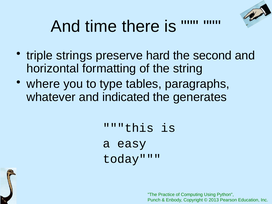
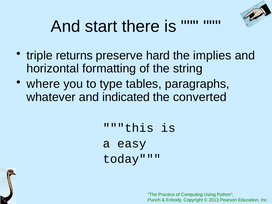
time: time -> start (101, 26)
strings: strings -> returns (74, 55)
second: second -> implies (212, 55)
generates: generates -> converted (200, 97)
